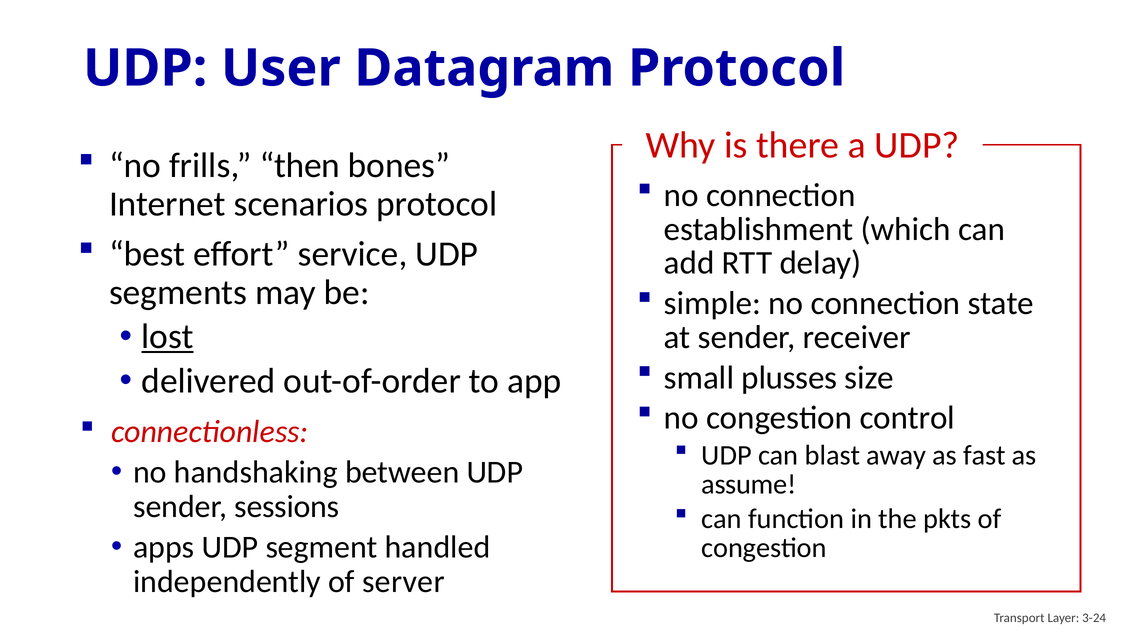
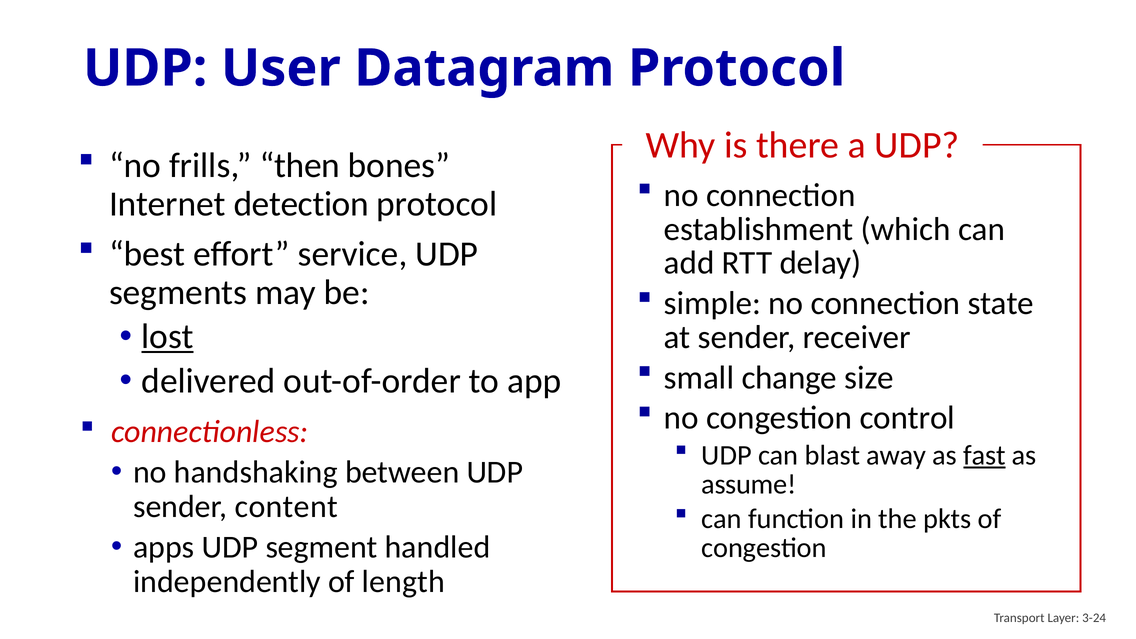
scenarios: scenarios -> detection (301, 204)
plusses: plusses -> change (789, 378)
fast underline: none -> present (985, 455)
sessions: sessions -> content (286, 507)
server: server -> length (403, 582)
